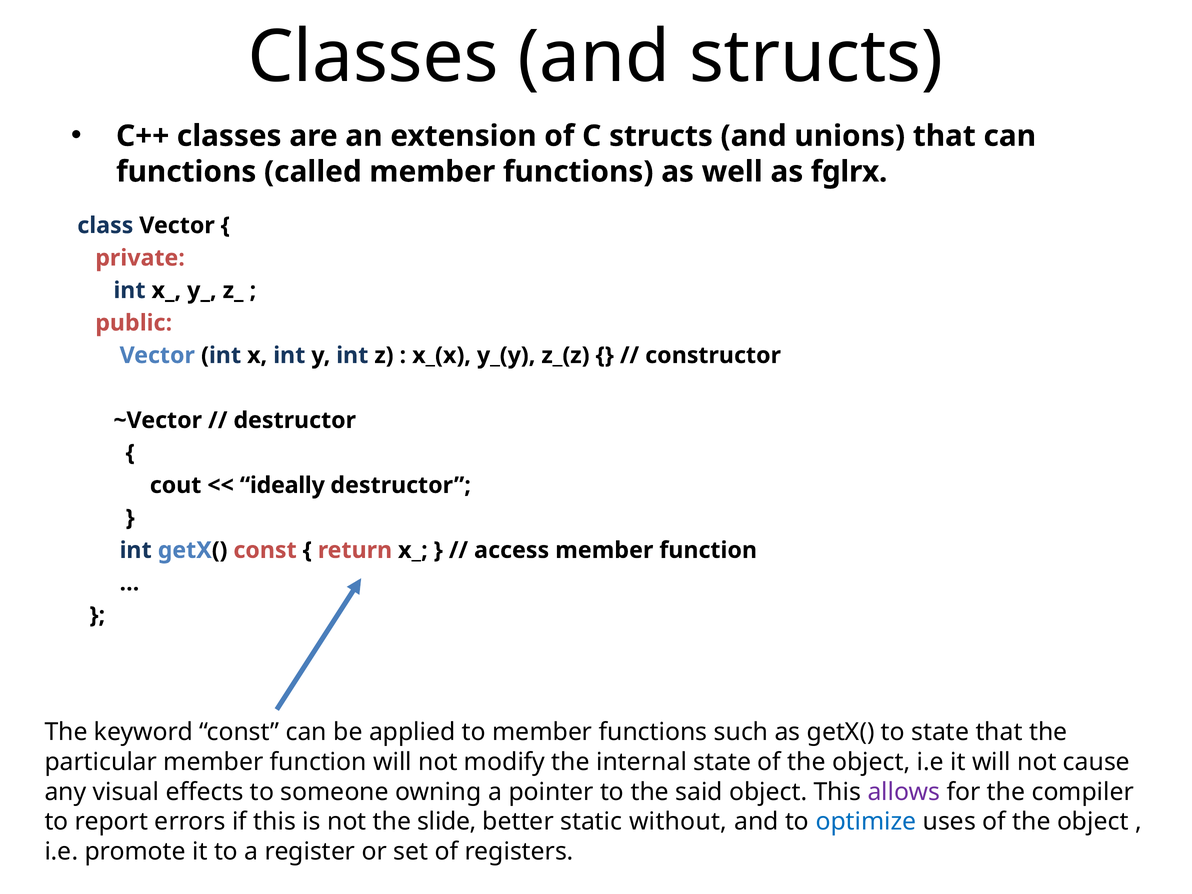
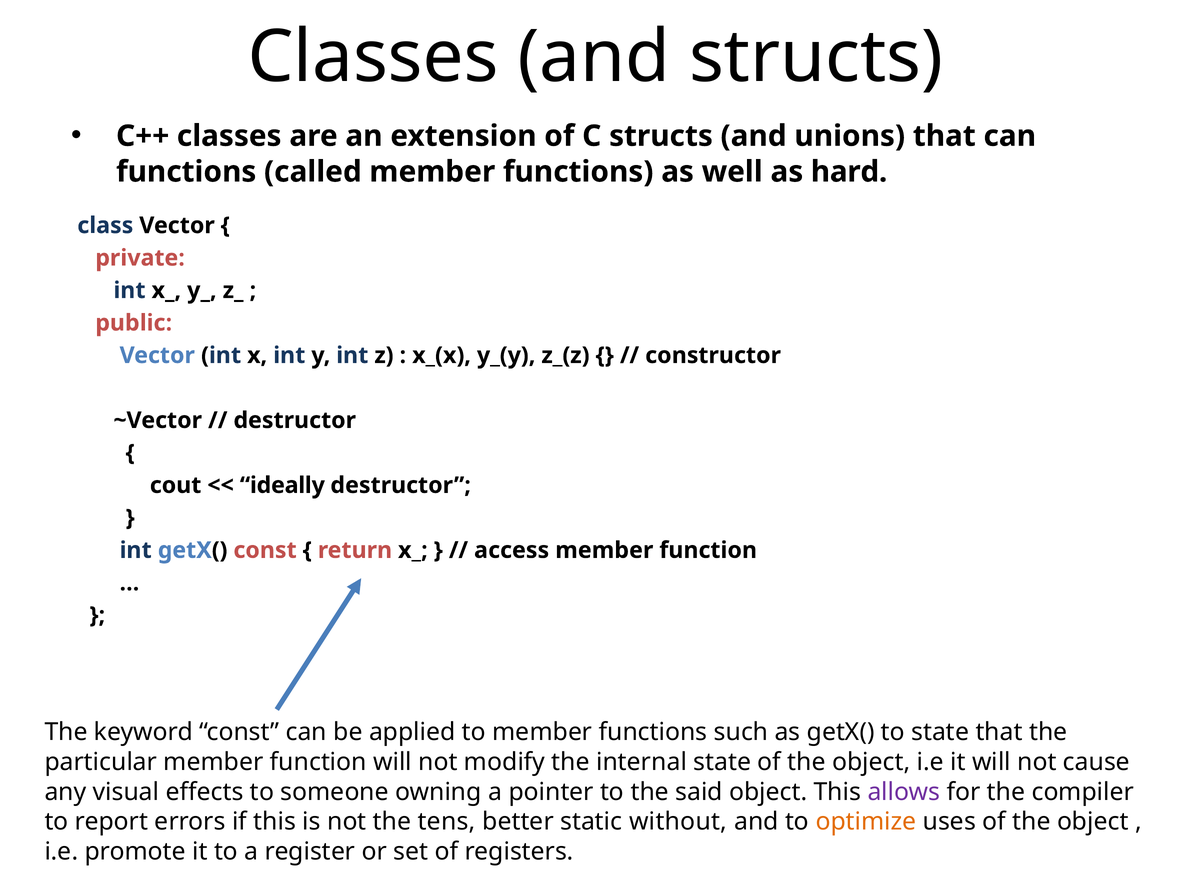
fglrx: fglrx -> hard (849, 172)
slide: slide -> tens (447, 822)
optimize colour: blue -> orange (866, 822)
